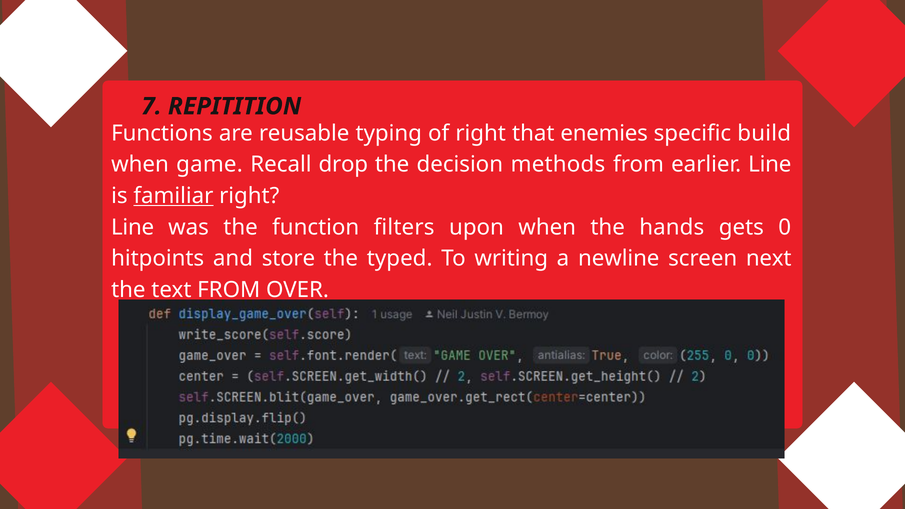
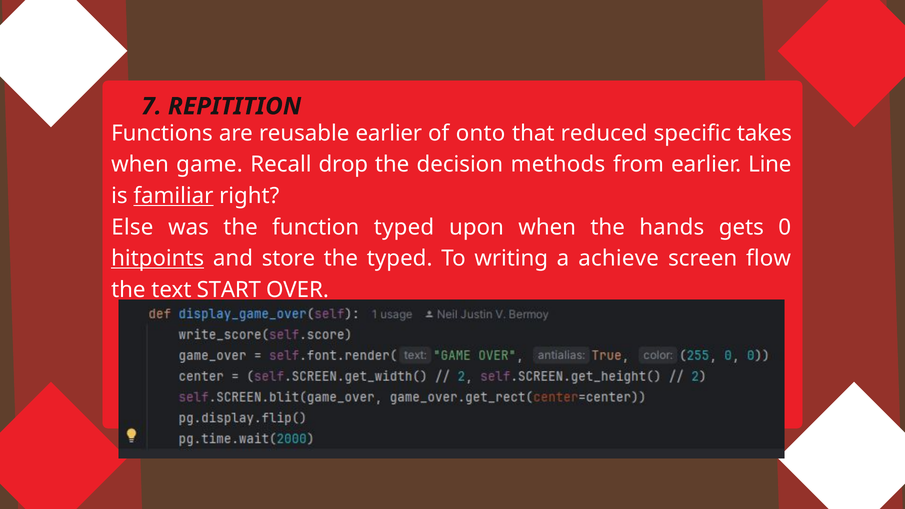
reusable typing: typing -> earlier (389, 133)
of right: right -> onto (481, 133)
enemies: enemies -> reduced (604, 133)
build: build -> takes (764, 133)
Line: Line -> Else (132, 227)
function filters: filters -> typed (404, 227)
hitpoints underline: none -> present (158, 259)
newline: newline -> achieve (619, 259)
next: next -> flow (769, 259)
text FROM: FROM -> START (229, 290)
